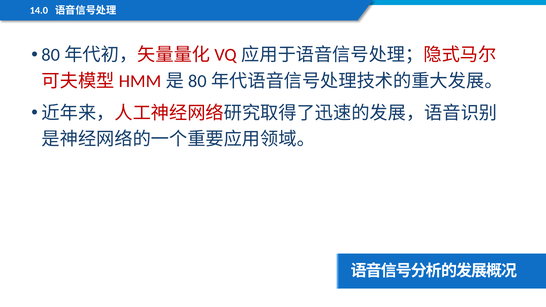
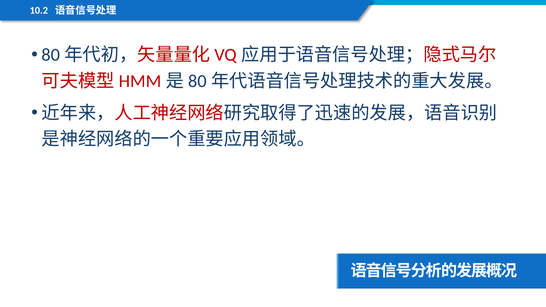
14.0: 14.0 -> 10.2 (39, 11)
